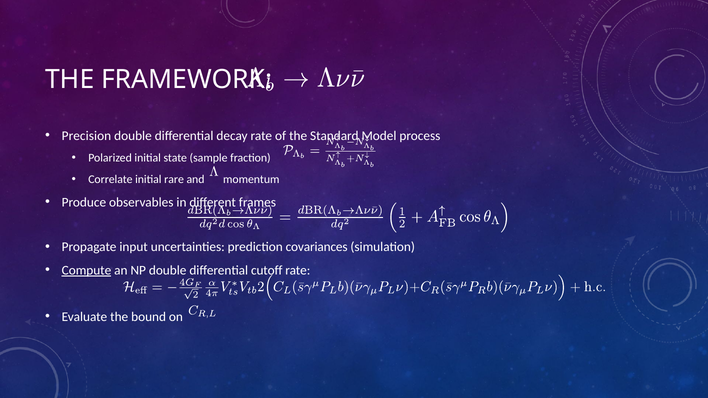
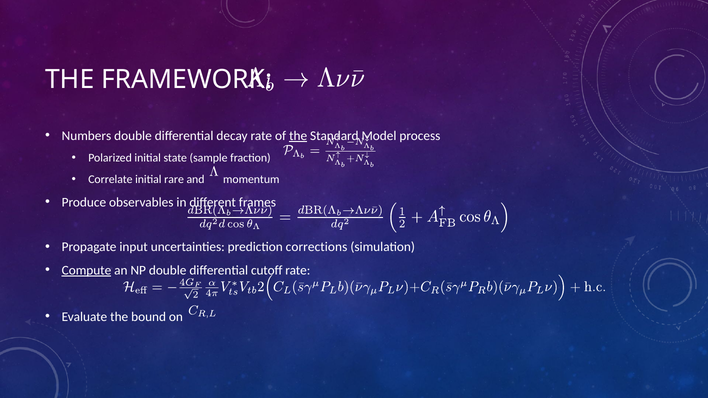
Precision: Precision -> Numbers (86, 136)
the underline: none -> present (298, 136)
covariances: covariances -> corrections (317, 247)
